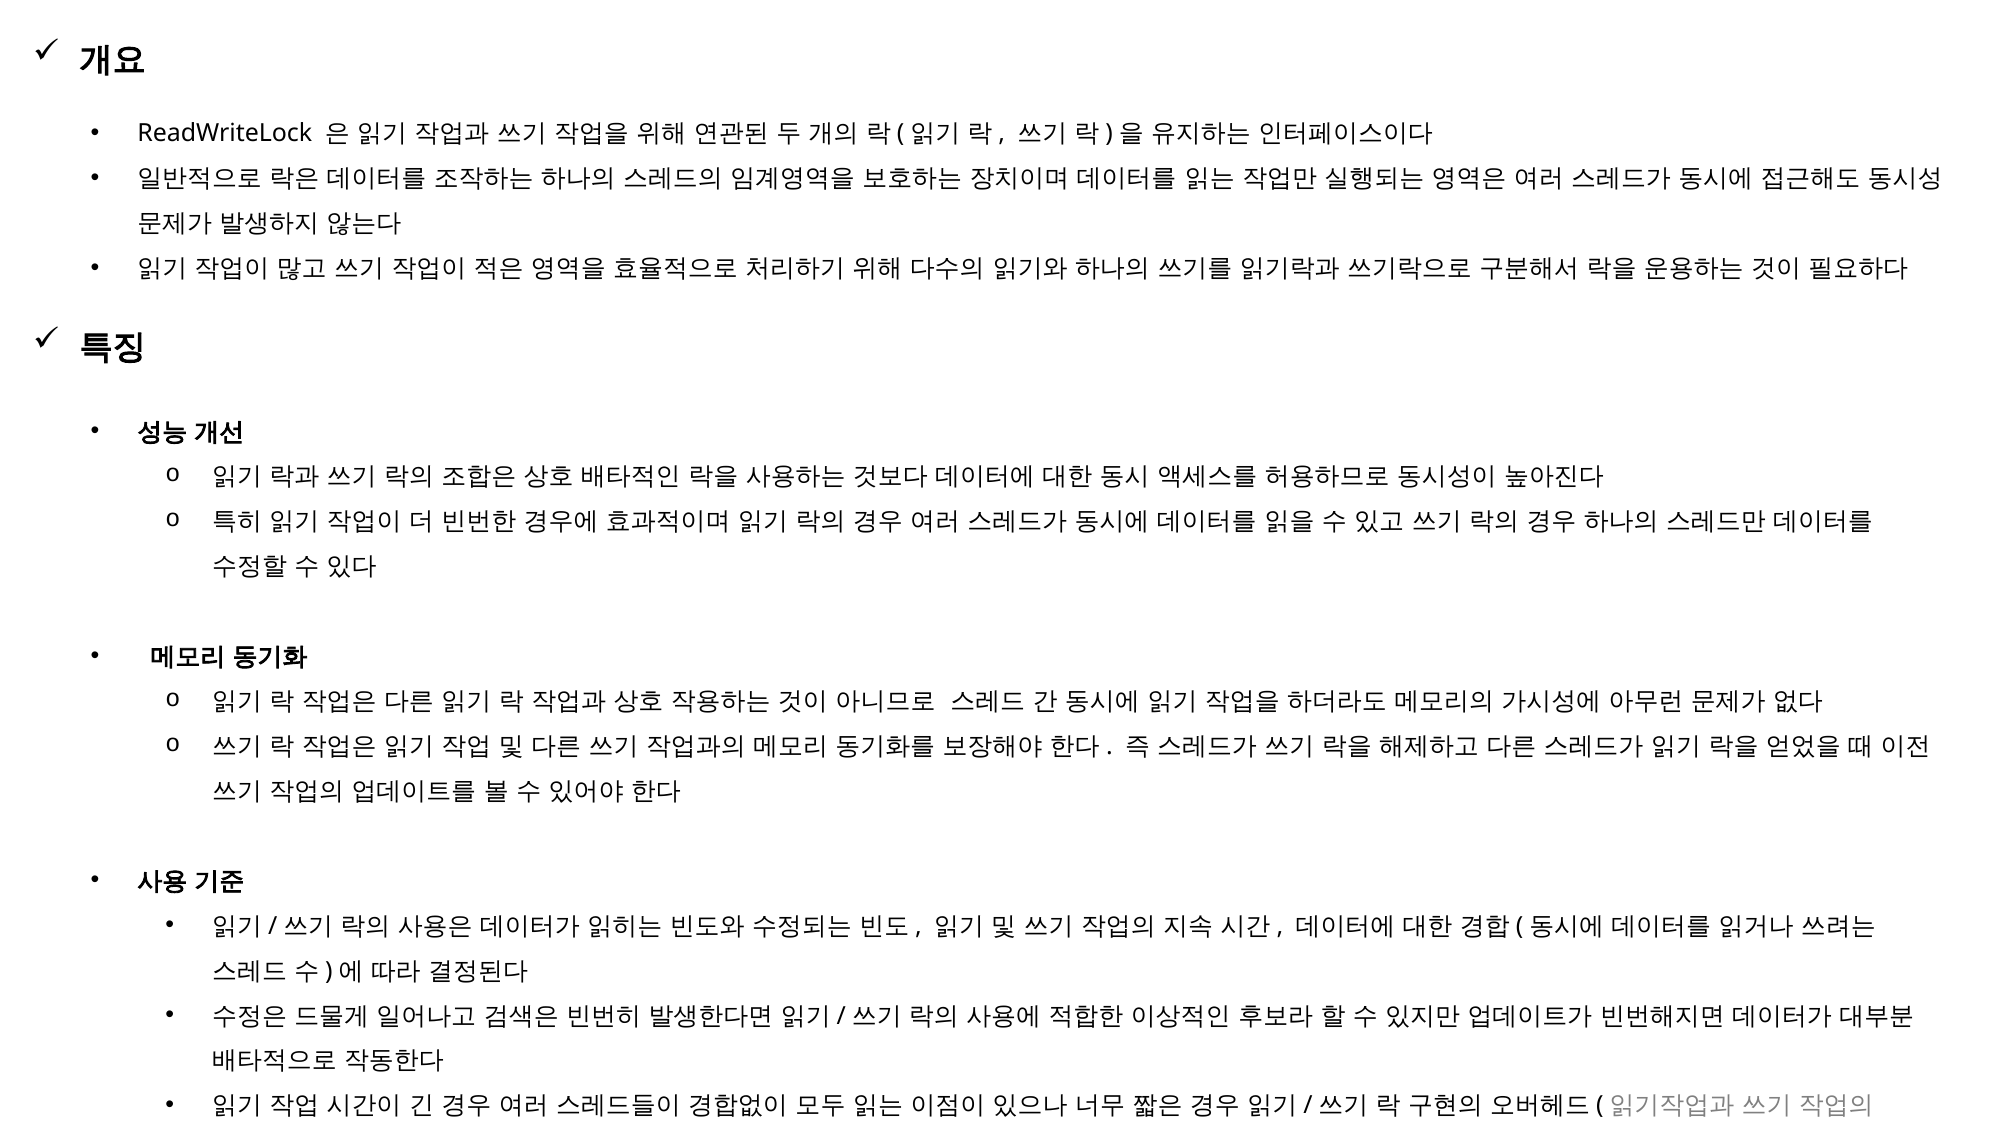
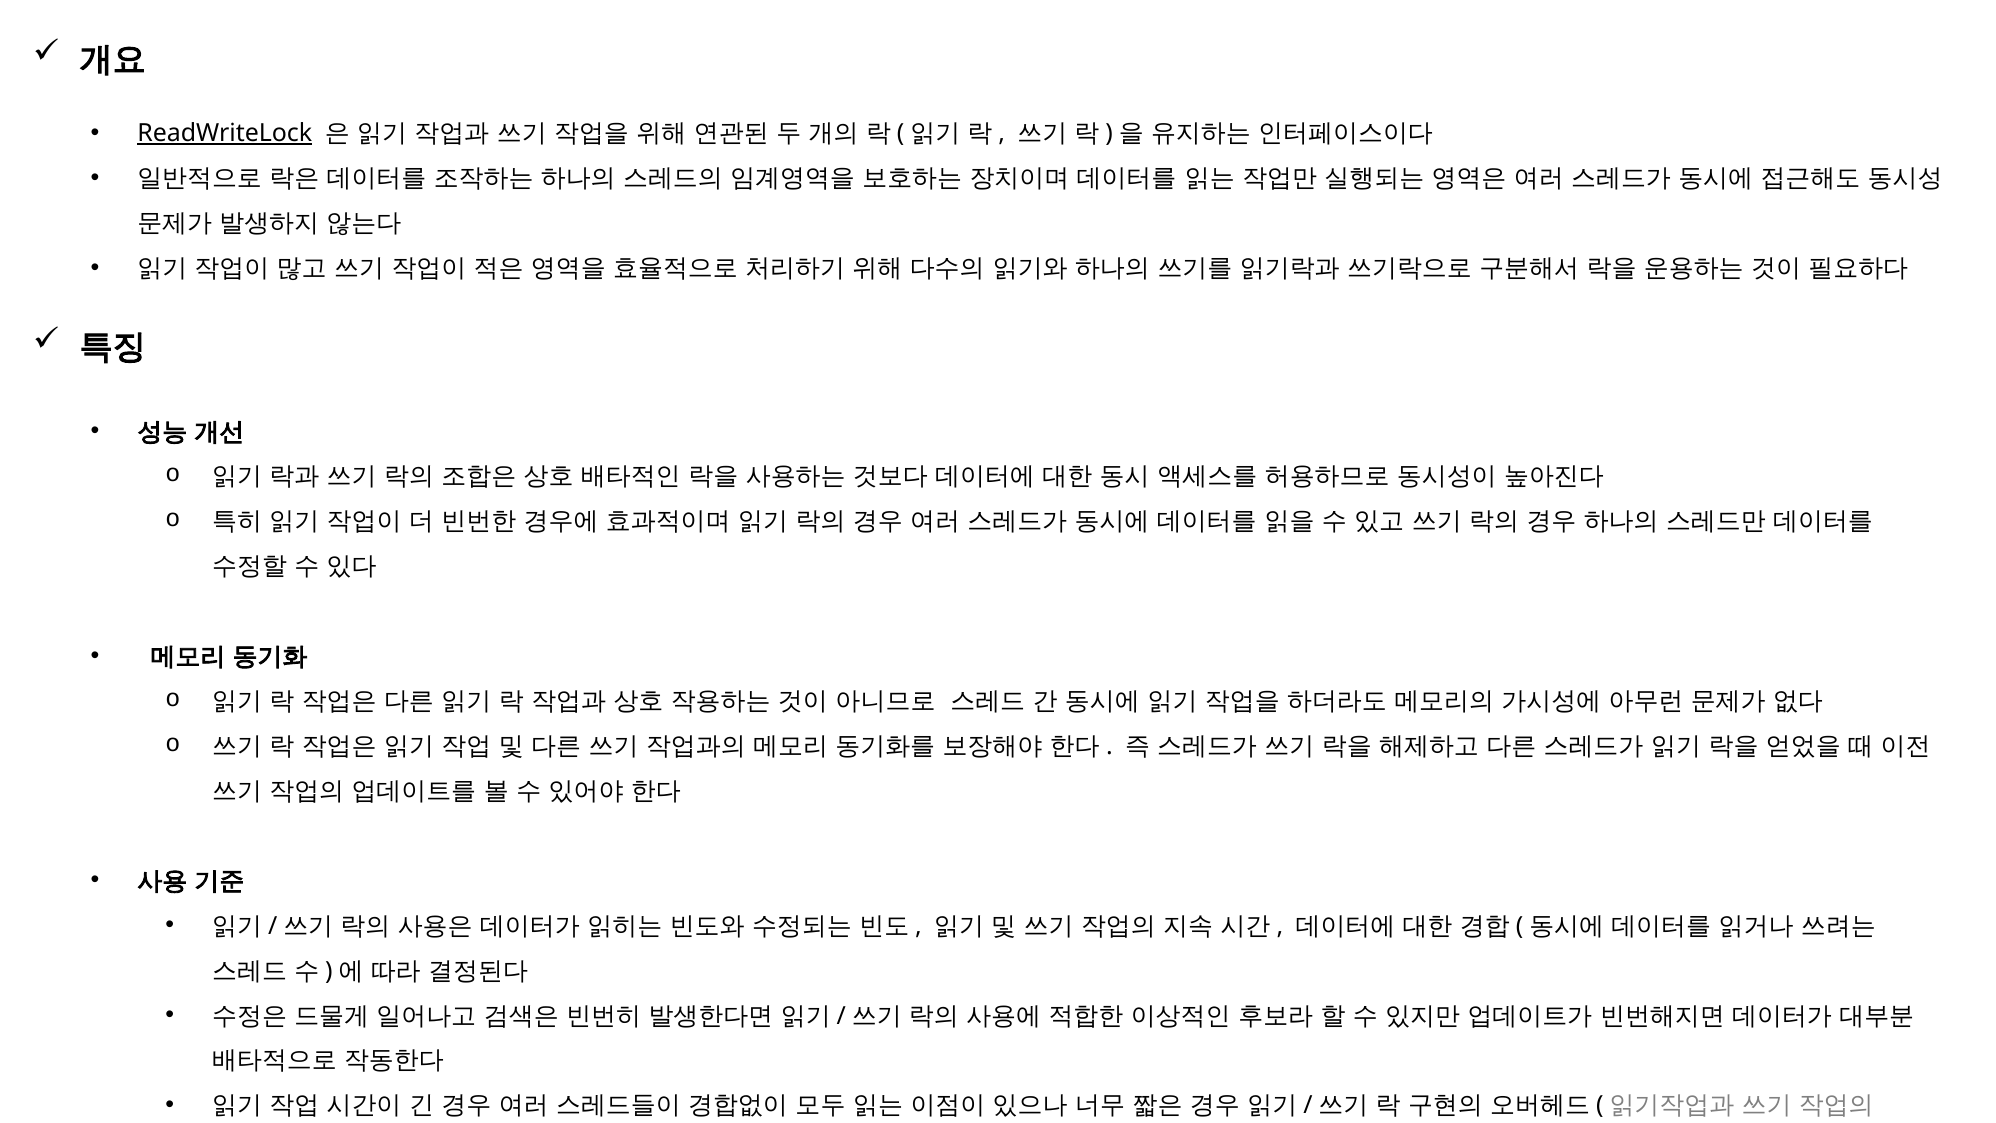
ReadWriteLock underline: none -> present (225, 133)
